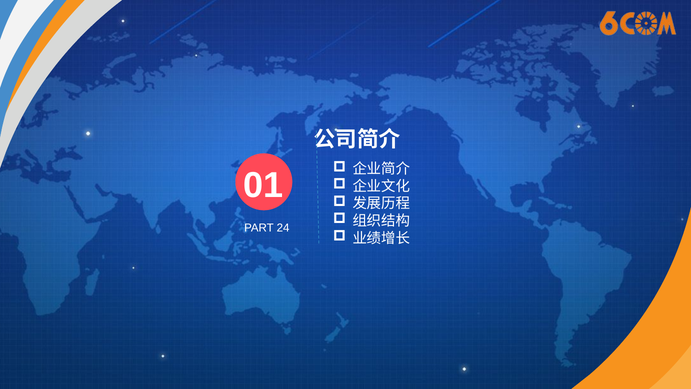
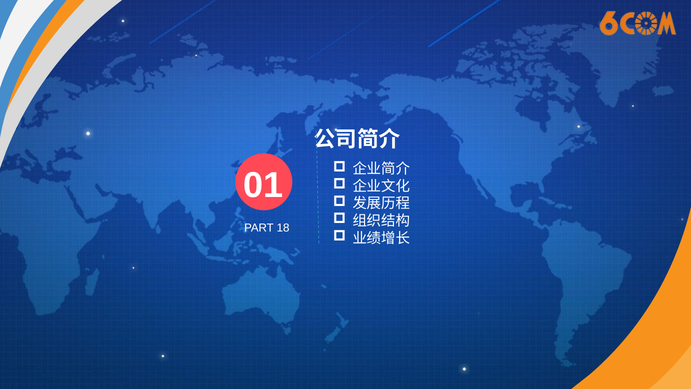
24: 24 -> 18 (283, 228)
